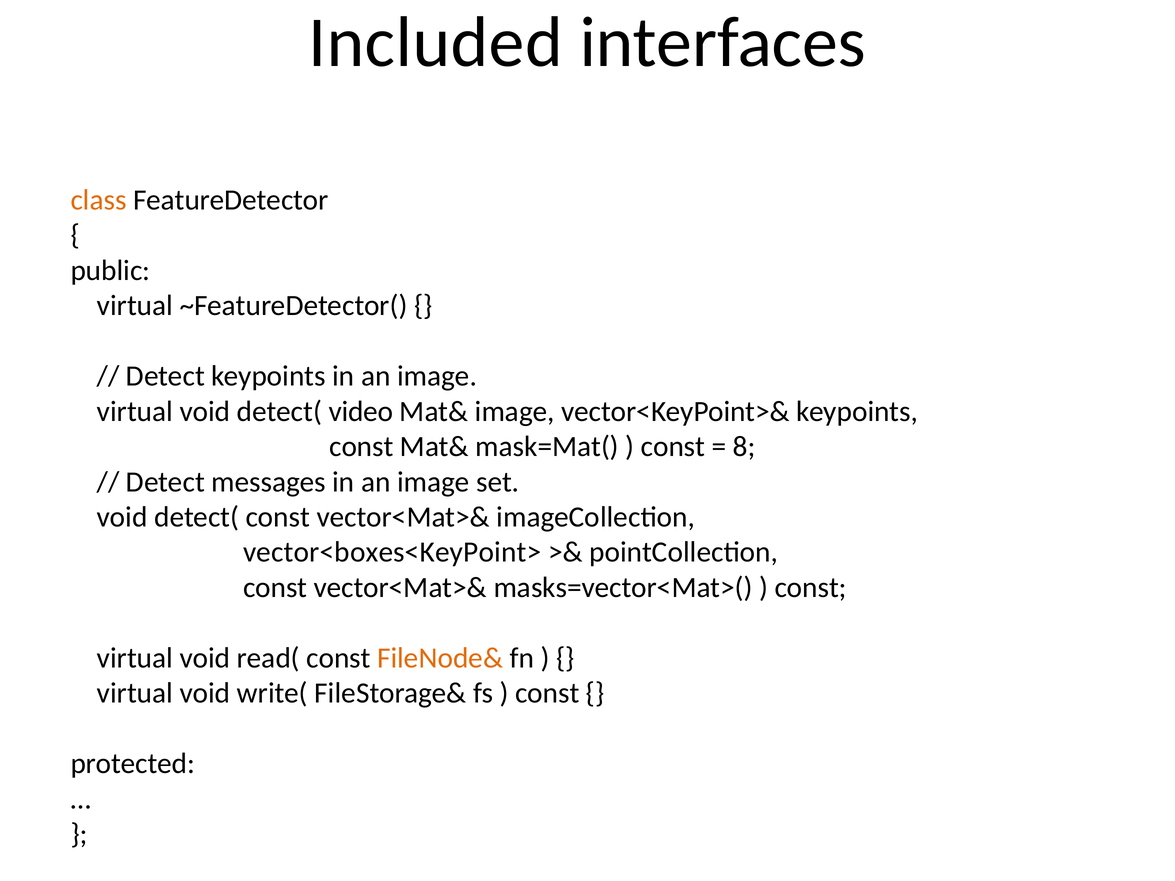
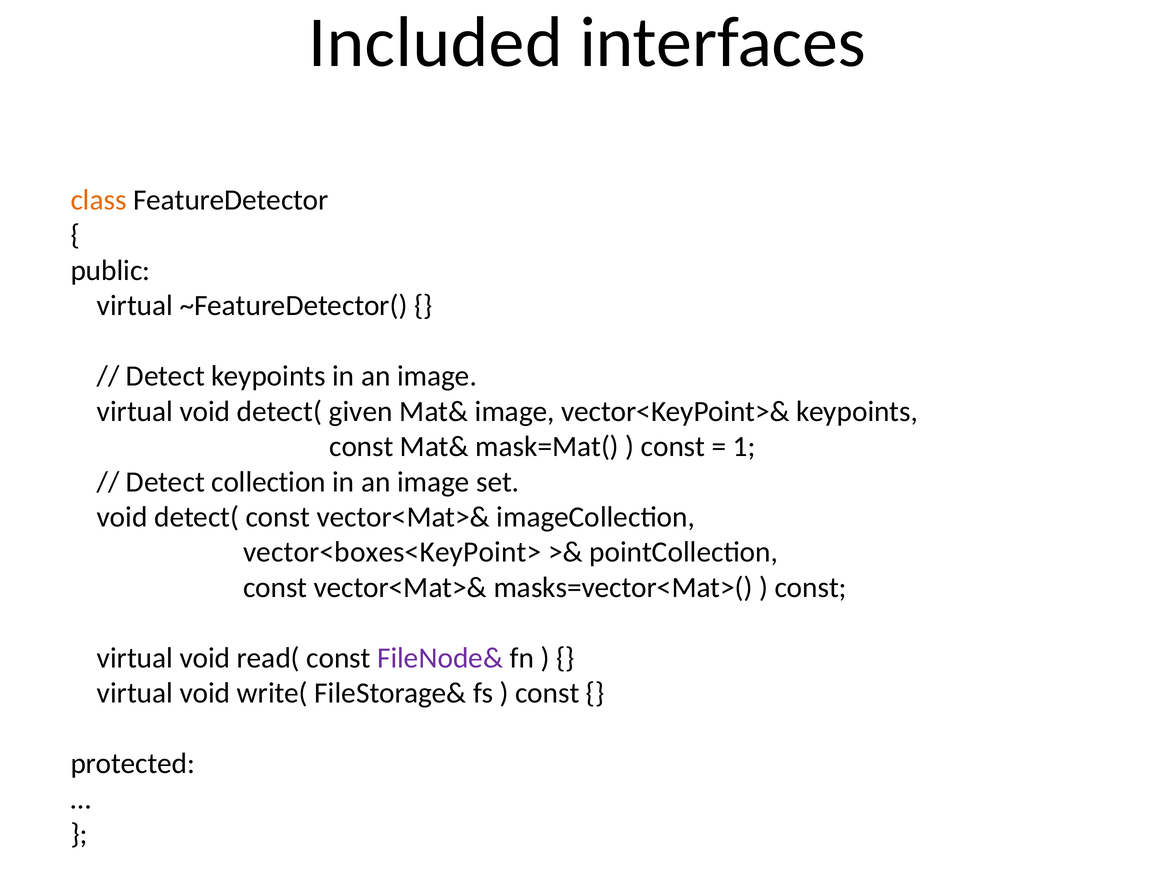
video: video -> given (361, 411)
8: 8 -> 1 (744, 447)
messages: messages -> collection (269, 482)
FileNode& colour: orange -> purple (440, 658)
